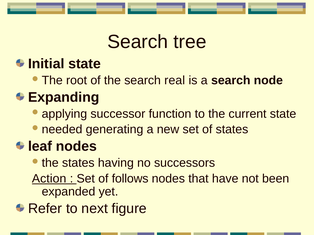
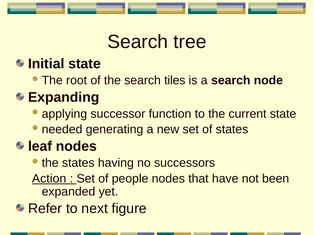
real: real -> tiles (175, 81)
follows: follows -> people (130, 179)
